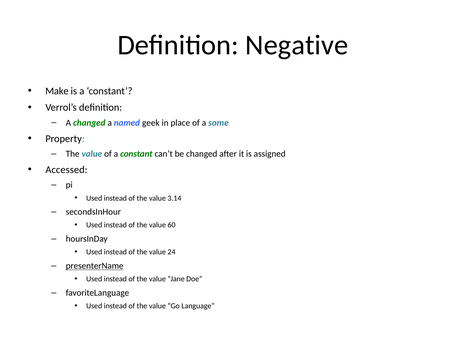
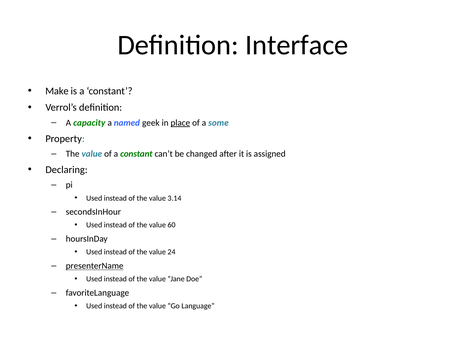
Negative: Negative -> Interface (297, 45)
A changed: changed -> capacity (89, 123)
place underline: none -> present (180, 123)
Accessed: Accessed -> Declaring (67, 170)
